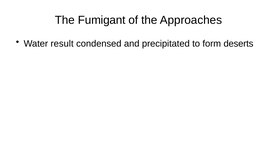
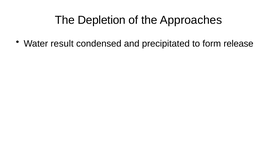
Fumigant: Fumigant -> Depletion (102, 20)
deserts: deserts -> release (238, 44)
